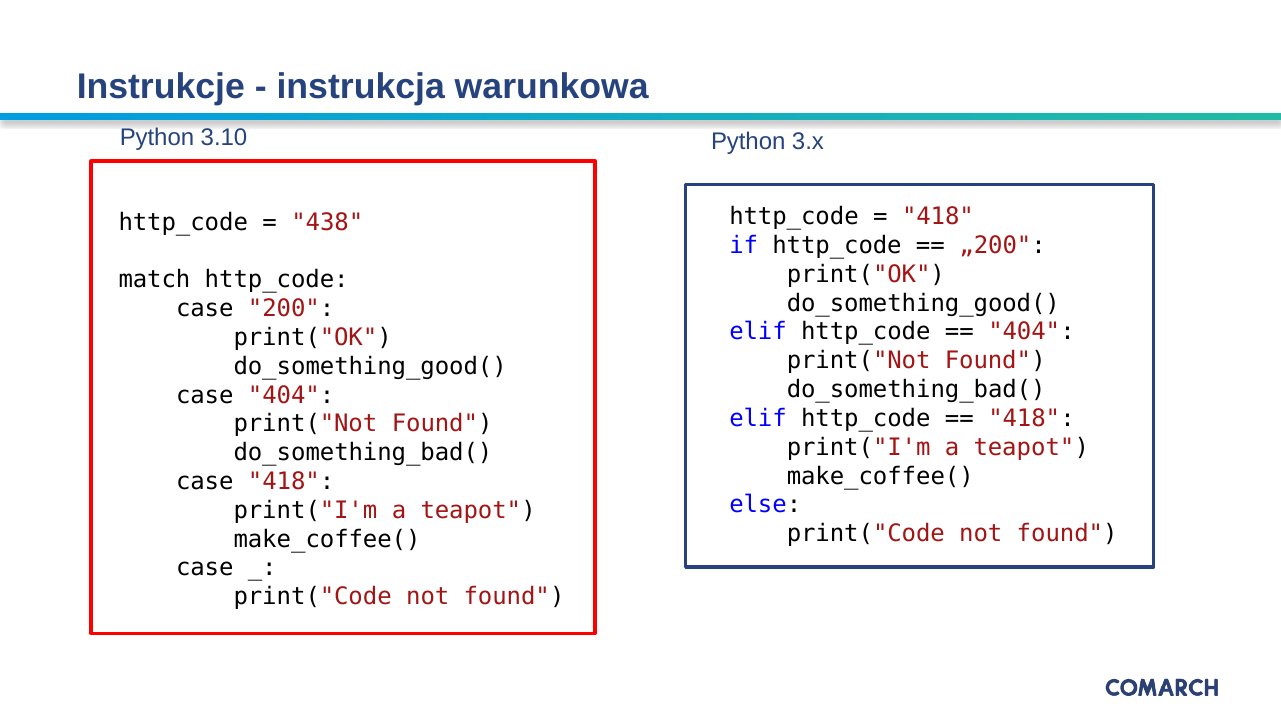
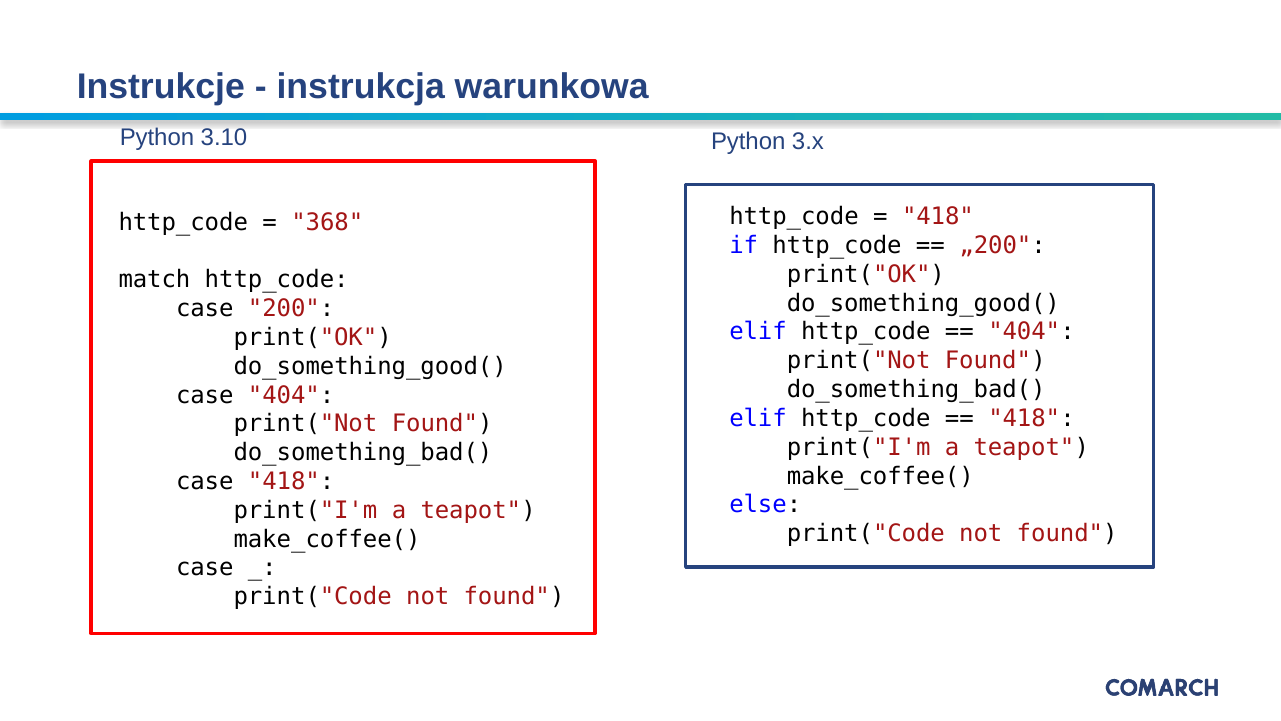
438: 438 -> 368 (327, 222)
